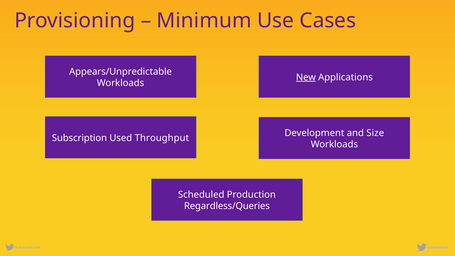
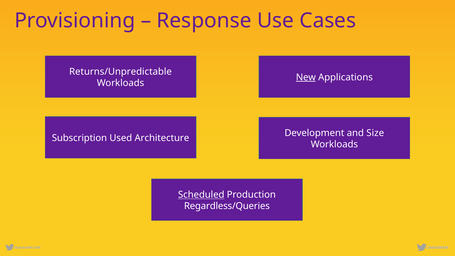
Minimum: Minimum -> Response (204, 21)
Appears/Unpredictable: Appears/Unpredictable -> Returns/Unpredictable (120, 72)
Throughput: Throughput -> Architecture (162, 138)
Scheduled underline: none -> present (201, 195)
